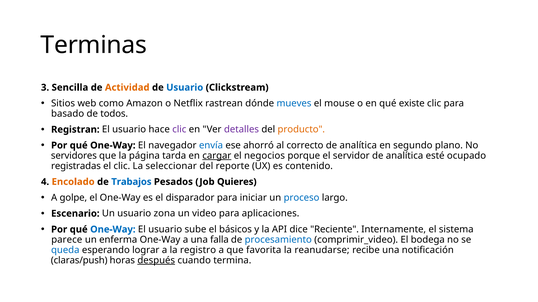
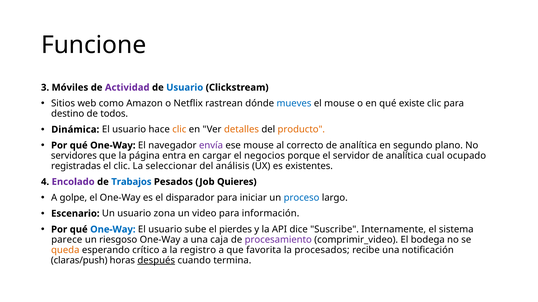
Terminas: Terminas -> Funcione (94, 45)
Sencilla: Sencilla -> Móviles (70, 88)
Actividad colour: orange -> purple (127, 88)
basado: basado -> destino (68, 114)
Registran: Registran -> Dinámica (75, 130)
clic colour: purple -> orange (179, 130)
detalles colour: purple -> orange (241, 130)
envía colour: blue -> purple (211, 146)
ese ahorró: ahorró -> mouse (259, 146)
tarda: tarda -> entra (174, 156)
cargar underline: present -> none (217, 156)
esté: esté -> cual (435, 156)
reporte: reporte -> análisis (233, 166)
contenido: contenido -> existentes (309, 166)
Encolado colour: orange -> purple (73, 182)
aplicaciones: aplicaciones -> información (271, 214)
básicos: básicos -> pierdes (236, 230)
Reciente: Reciente -> Suscribe (335, 230)
enferma: enferma -> riesgoso (118, 240)
falla: falla -> caja (219, 240)
procesamiento colour: blue -> purple (278, 240)
queda colour: blue -> orange (65, 250)
lograr: lograr -> crítico (146, 250)
reanudarse: reanudarse -> procesados (322, 250)
